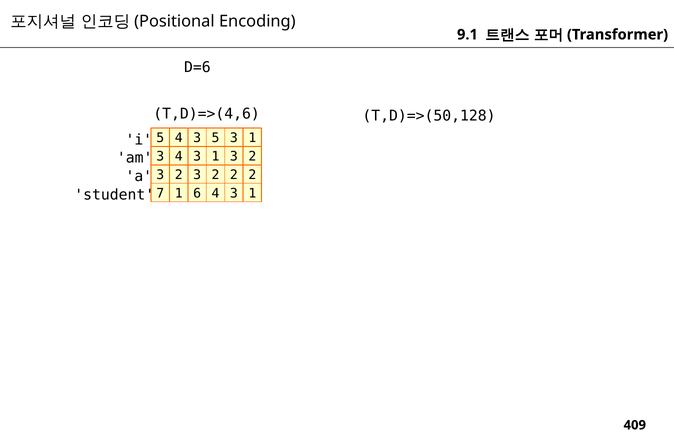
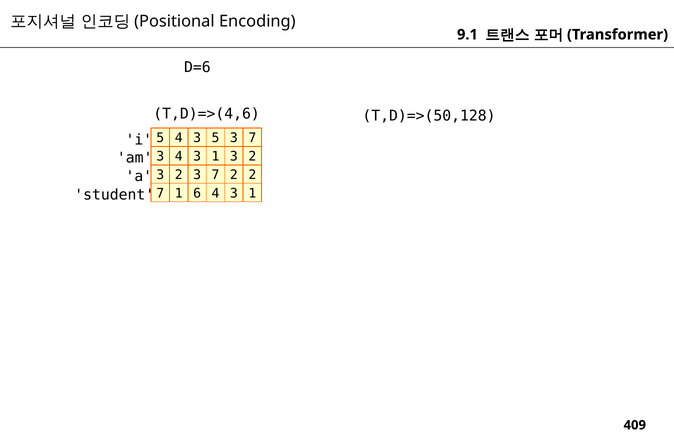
5 3 1: 1 -> 7 (252, 138)
2 3 2: 2 -> 7 (216, 175)
